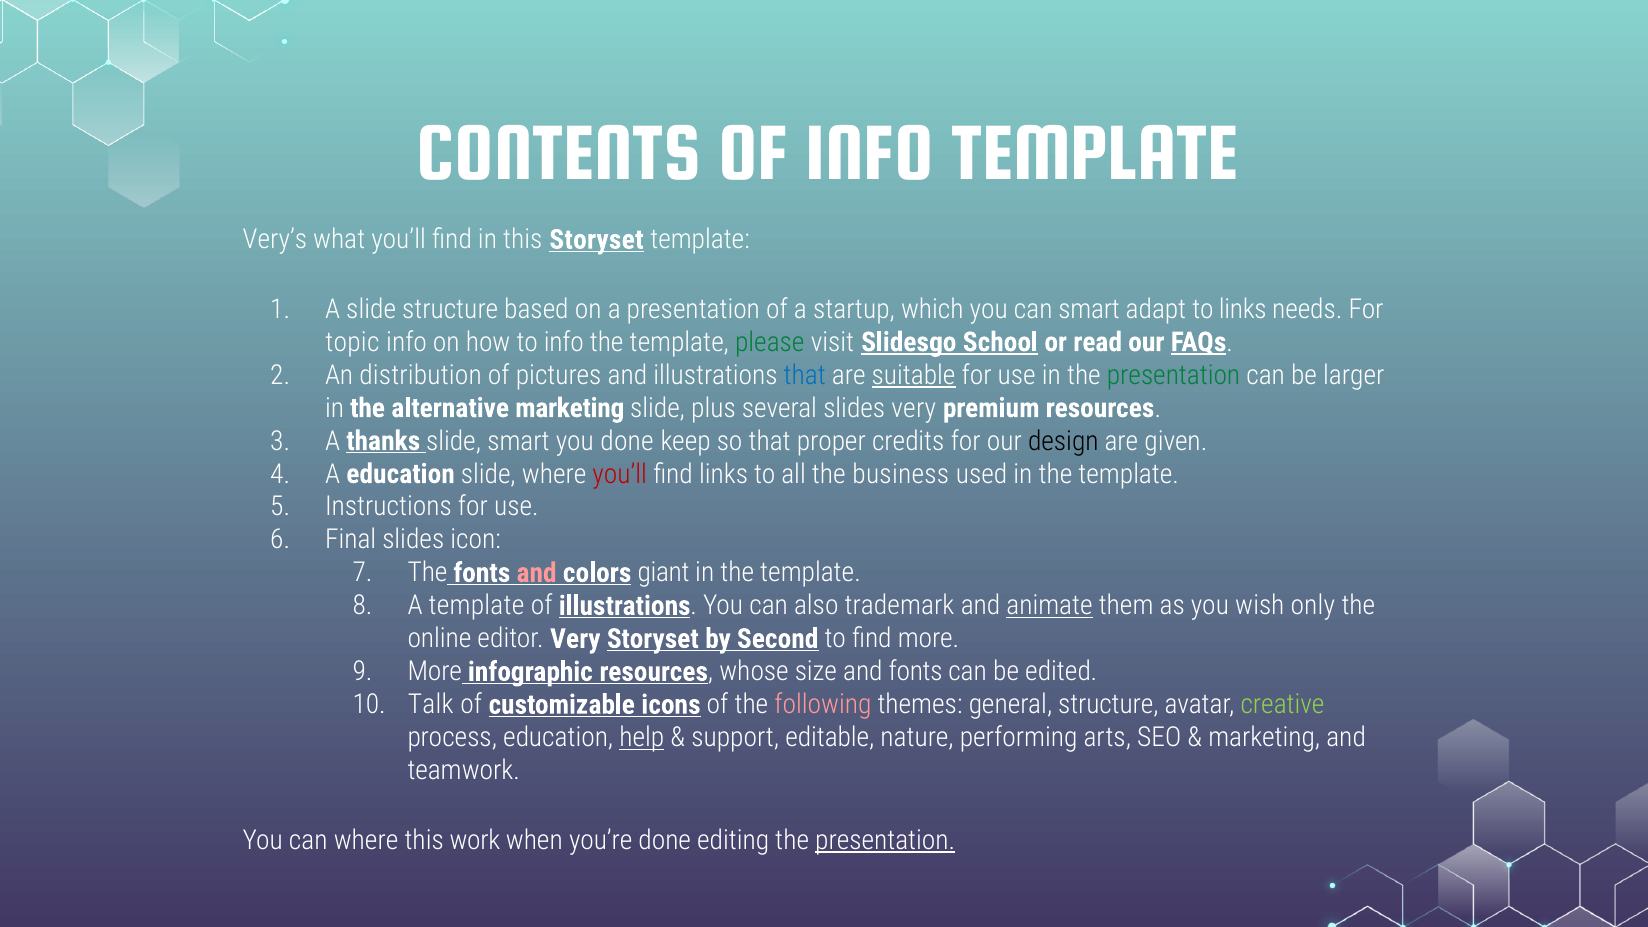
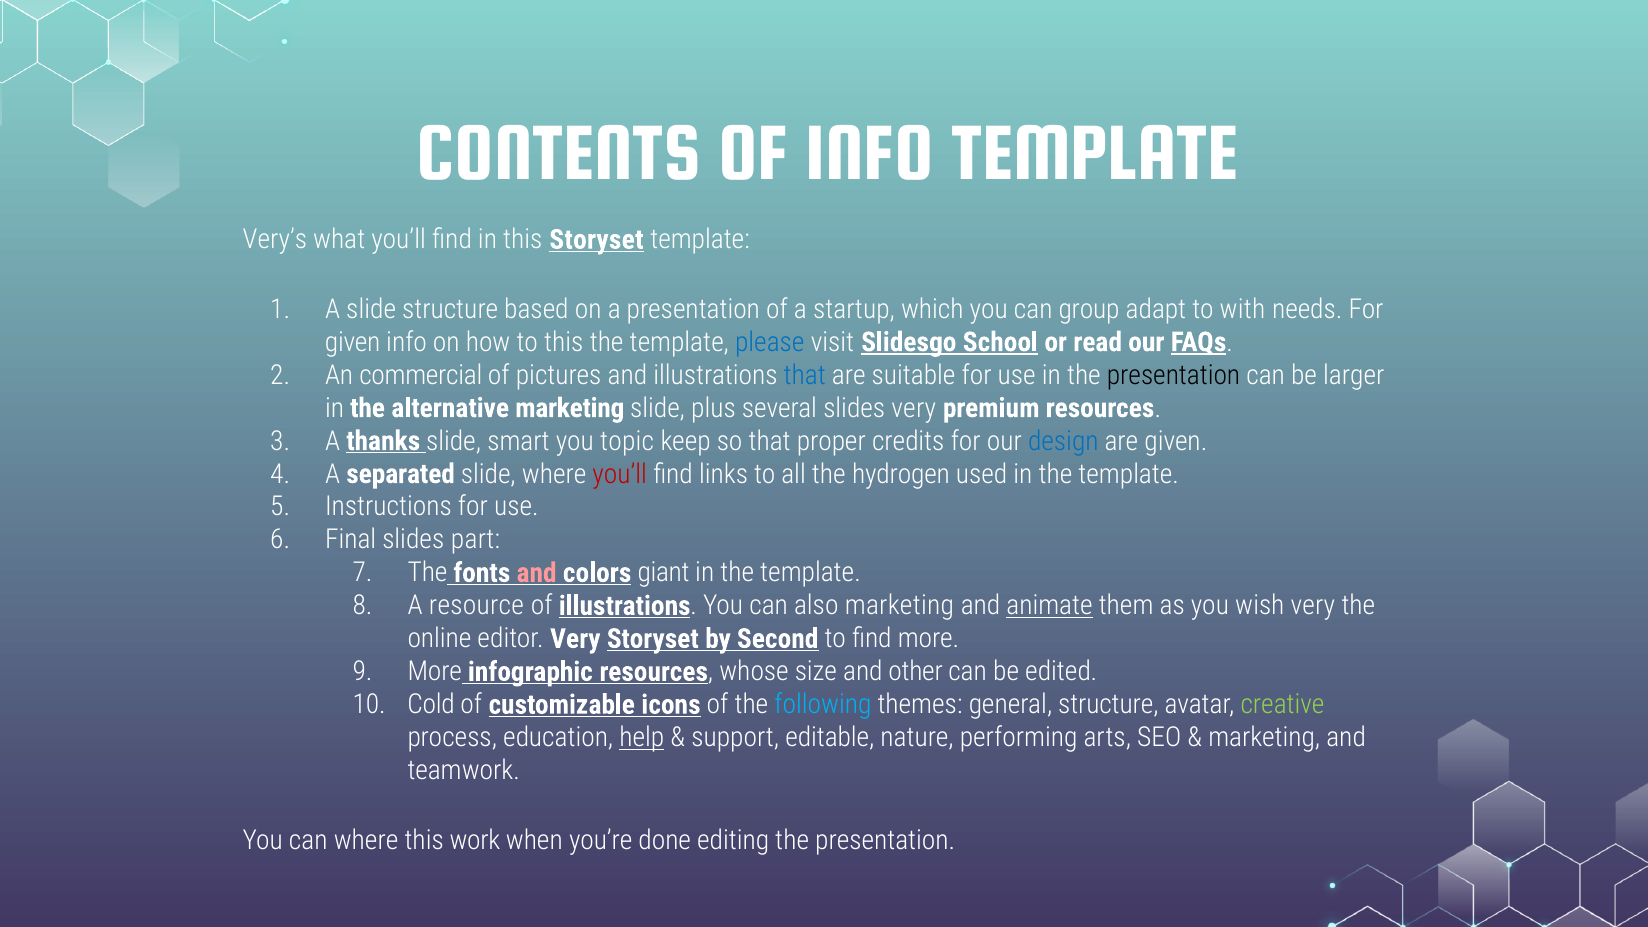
can smart: smart -> group (1089, 309)
to links: links -> with (1243, 309)
topic: topic -> given (353, 342)
to info: info -> this (564, 342)
please colour: green -> blue (770, 342)
distribution: distribution -> commercial (421, 375)
suitable underline: present -> none (914, 375)
presentation colour: green -> black (1174, 375)
you done: done -> topic (627, 441)
design colour: black -> blue (1063, 441)
A education: education -> separated (401, 474)
business: business -> hydrogen (901, 474)
icon: icon -> part (476, 540)
A template: template -> resource (476, 606)
also trademark: trademark -> marketing (899, 606)
wish only: only -> very (1313, 606)
and fonts: fonts -> other (916, 672)
Talk: Talk -> Cold (431, 705)
following colour: pink -> light blue (823, 705)
presentation underline: present -> none (885, 840)
